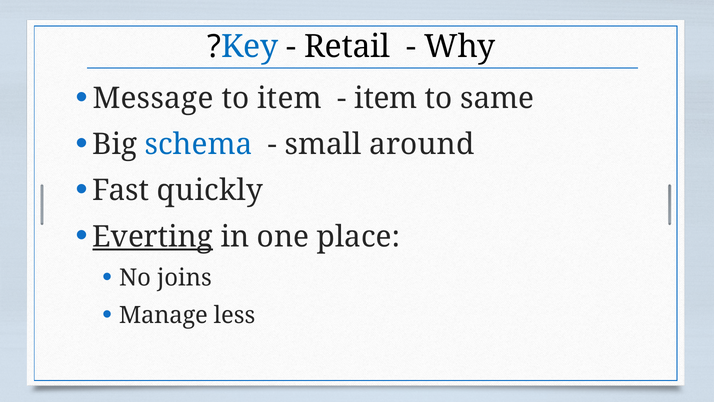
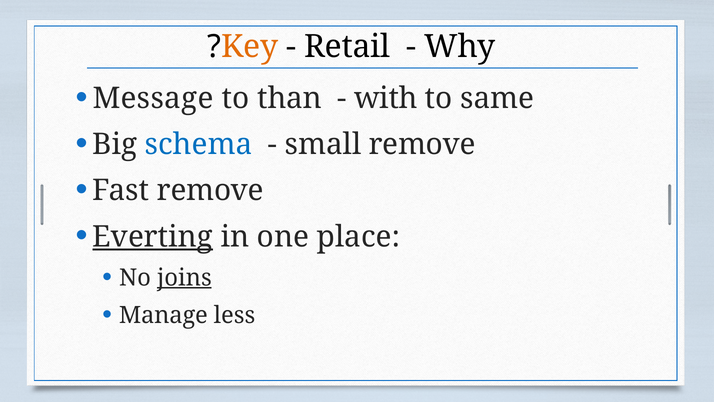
Key colour: blue -> orange (250, 46)
to item: item -> than (290, 98)
item: item -> with (386, 98)
small around: around -> remove (422, 144)
Fast quickly: quickly -> remove (210, 190)
joins underline: none -> present (184, 277)
